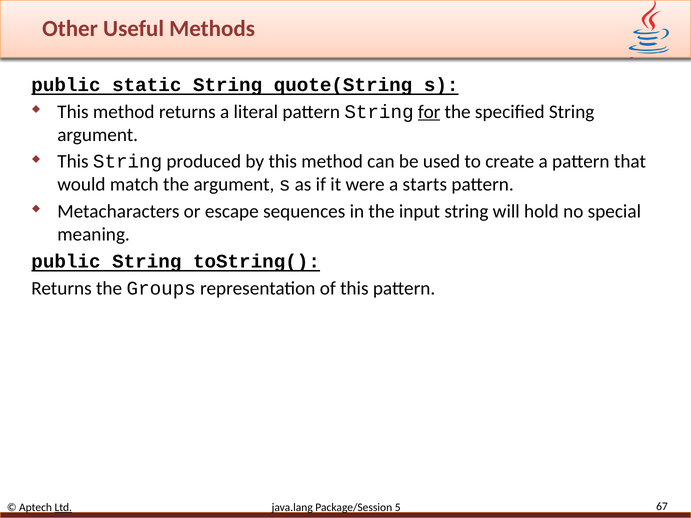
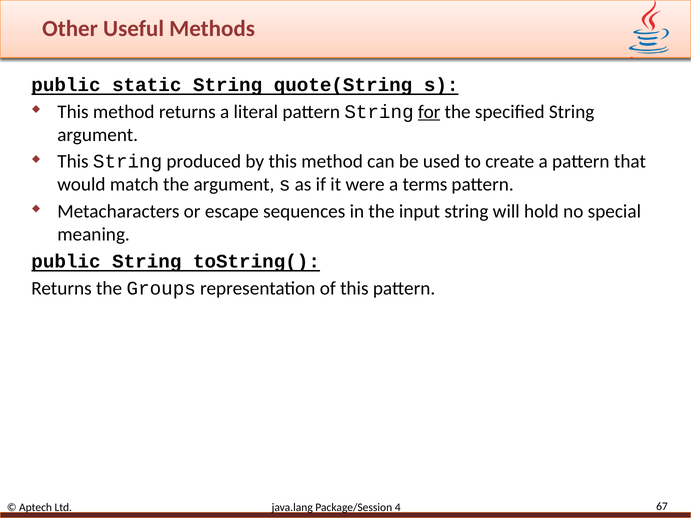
starts: starts -> terms (425, 185)
Ltd underline: present -> none (63, 508)
5: 5 -> 4 (398, 508)
